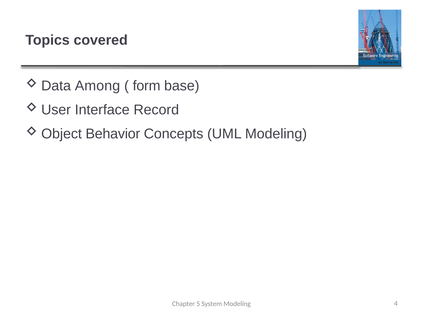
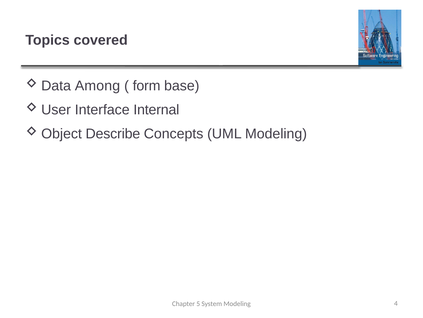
Record: Record -> Internal (156, 110)
Behavior: Behavior -> Describe (113, 134)
